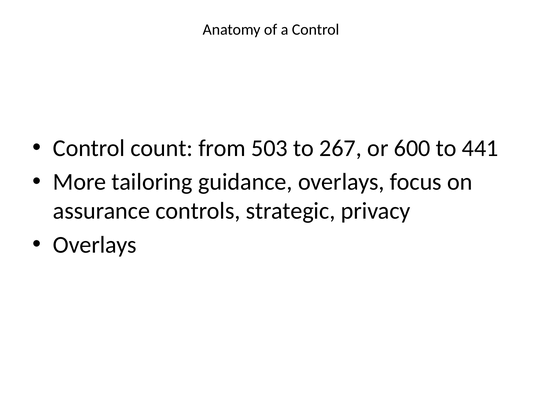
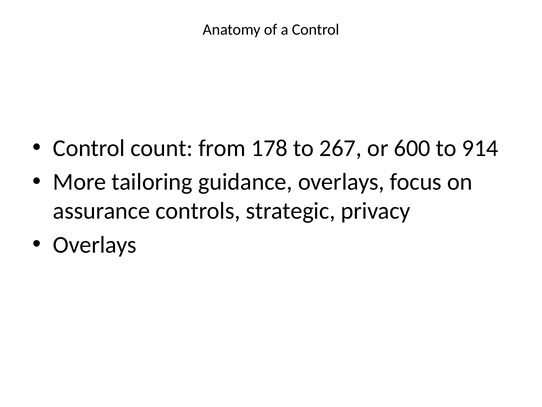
503: 503 -> 178 (269, 148)
441: 441 -> 914 (480, 148)
